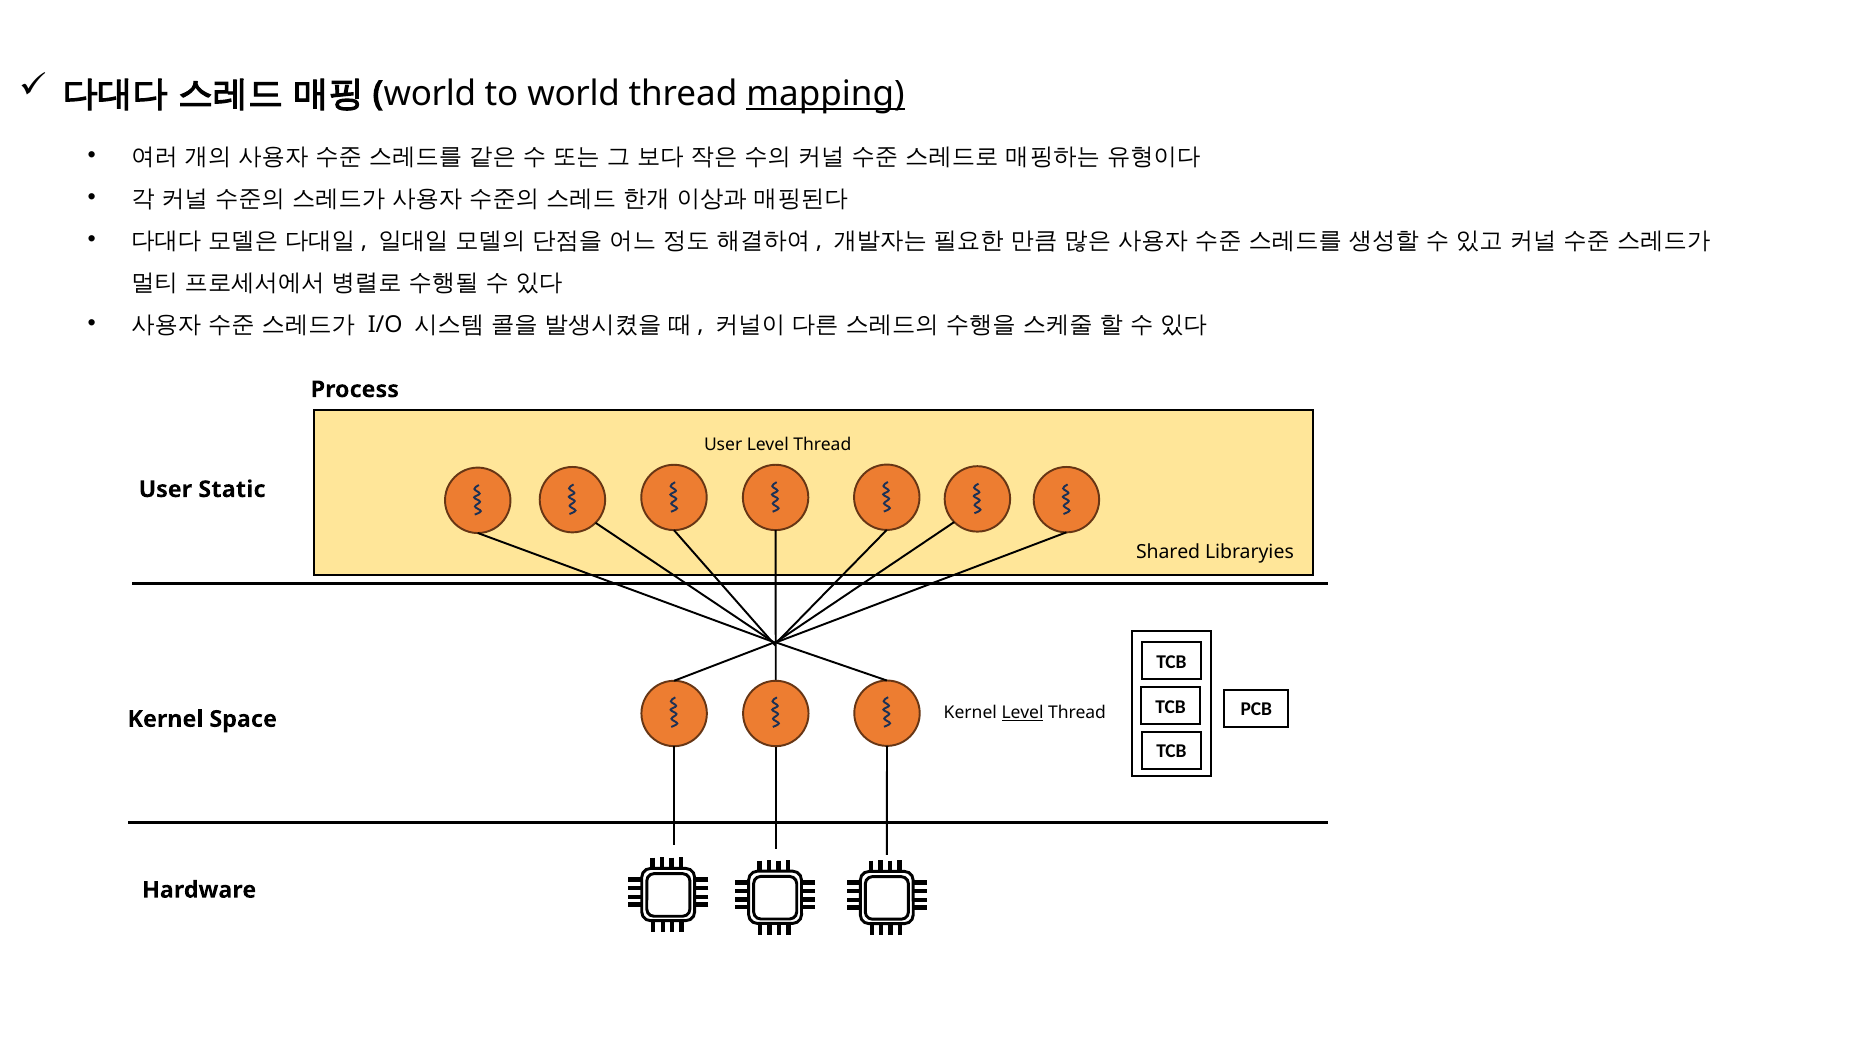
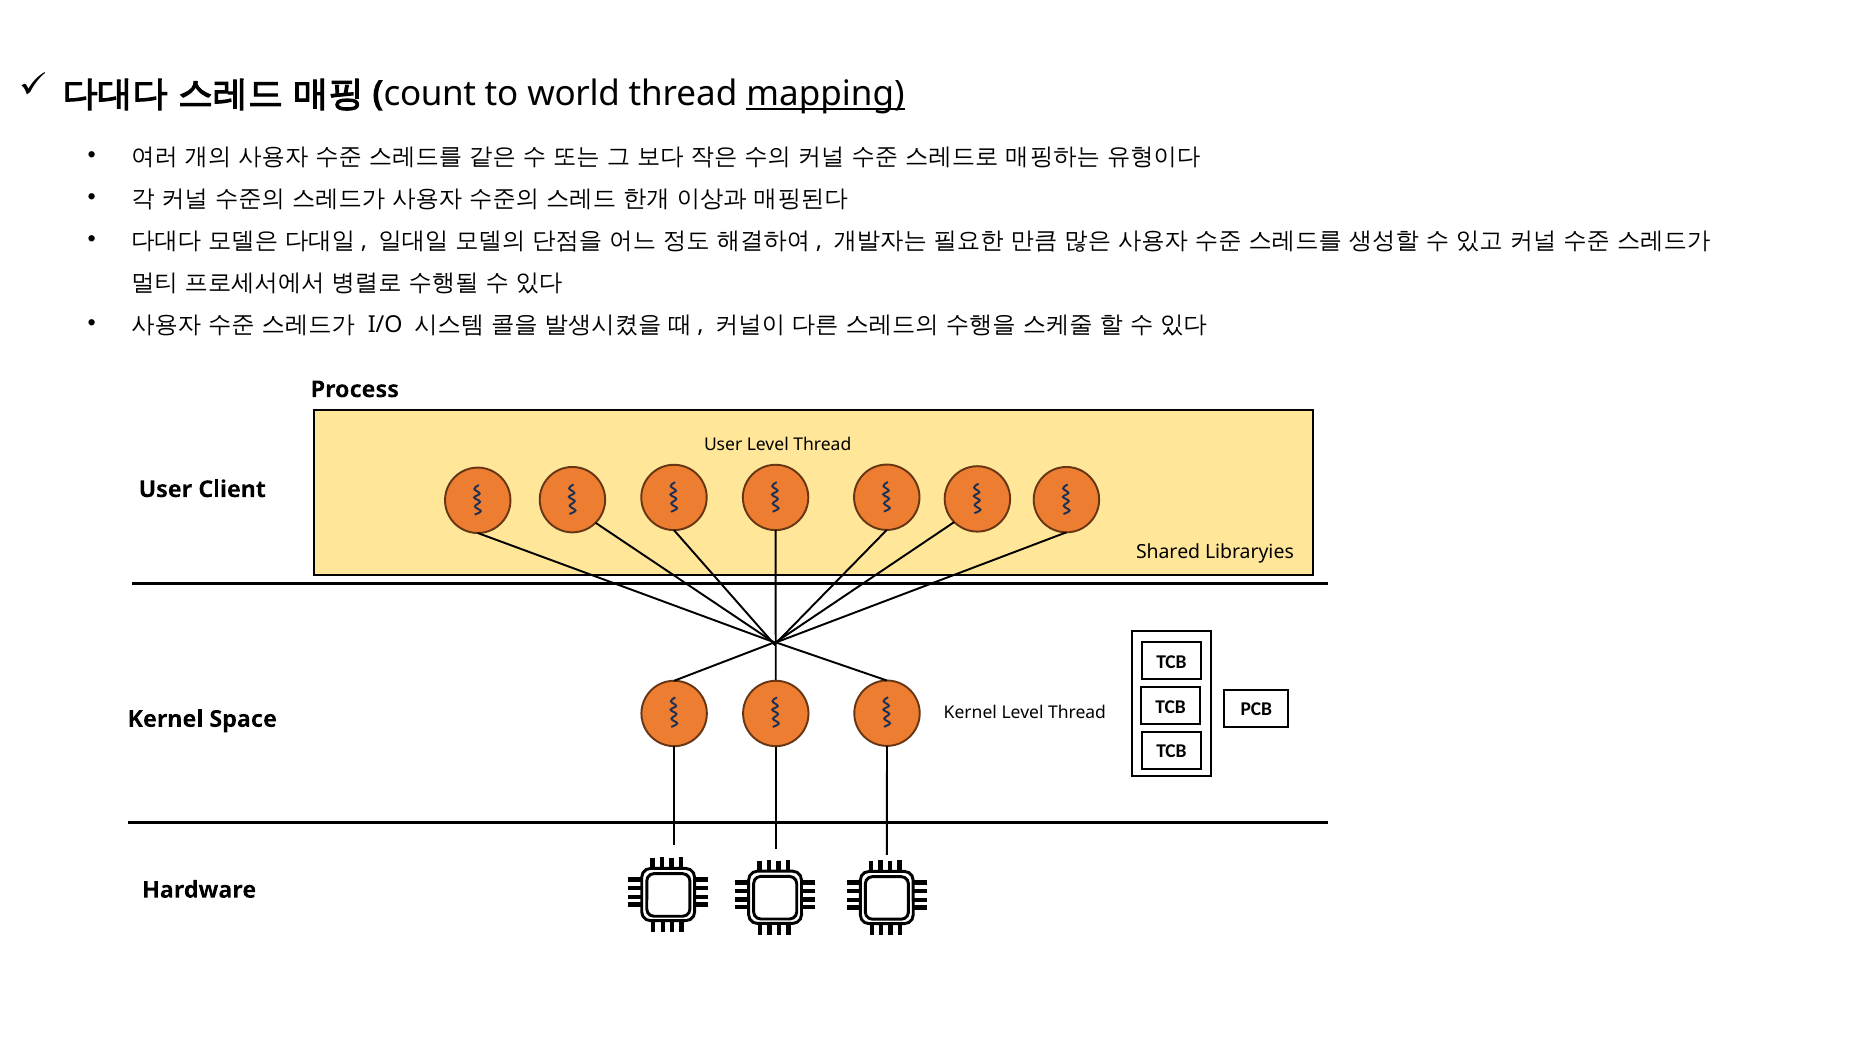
world: world -> count (430, 94)
Static: Static -> Client (232, 490)
Level underline: present -> none (1023, 713)
